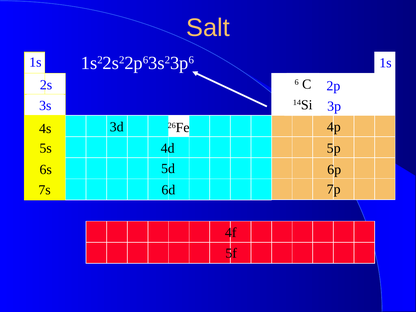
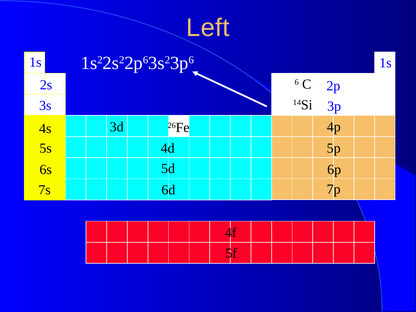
Salt: Salt -> Left (208, 28)
